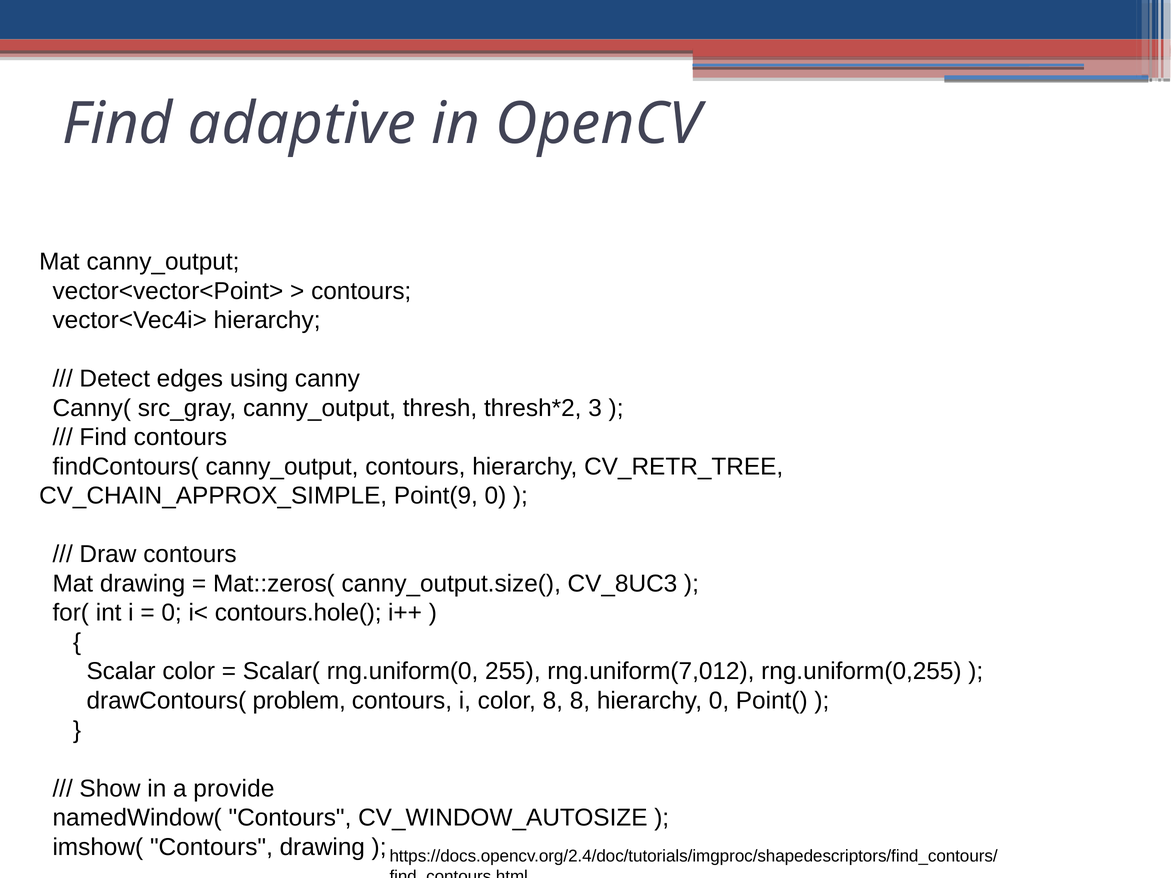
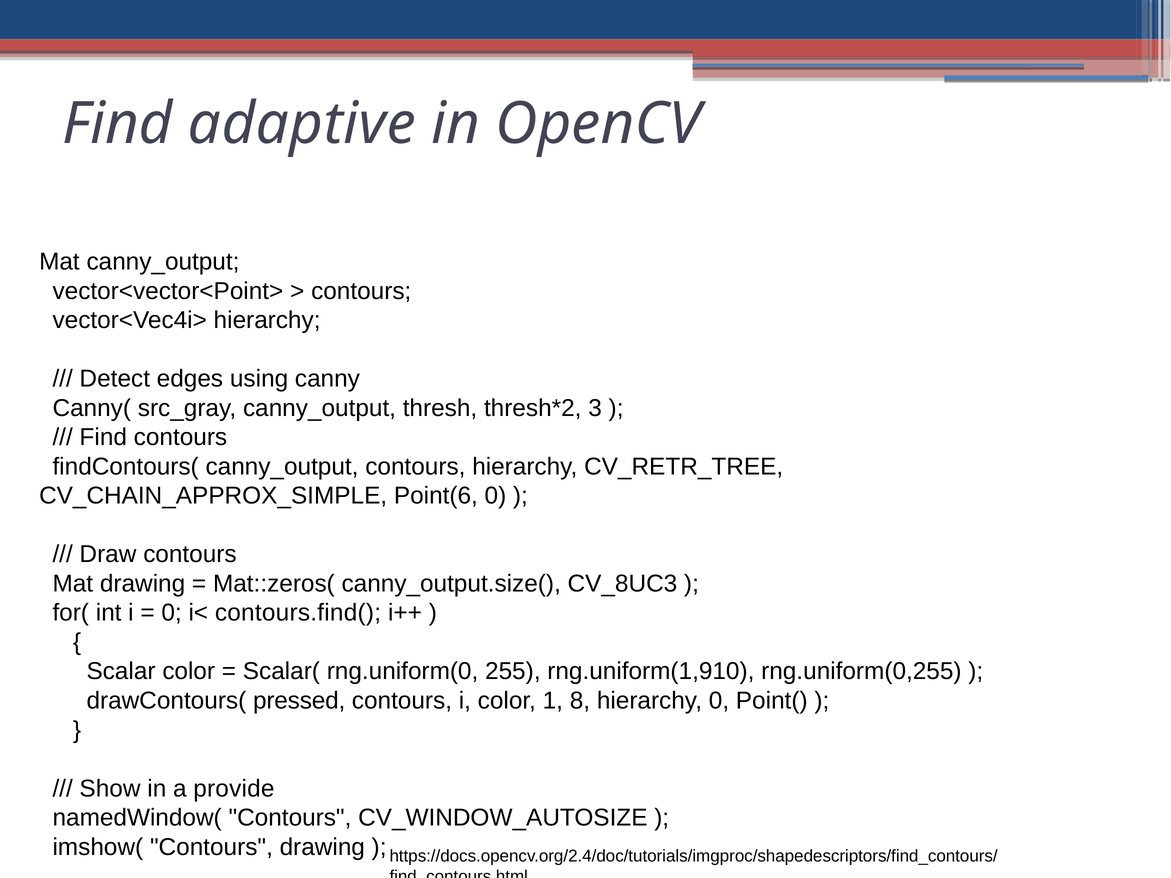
Point(9: Point(9 -> Point(6 (436, 496)
contours.hole(: contours.hole( -> contours.find( (298, 613)
rng.uniform(7,012: rng.uniform(7,012 -> rng.uniform(1,910 (651, 672)
problem: problem -> pressed (299, 701)
color 8: 8 -> 1 (553, 701)
